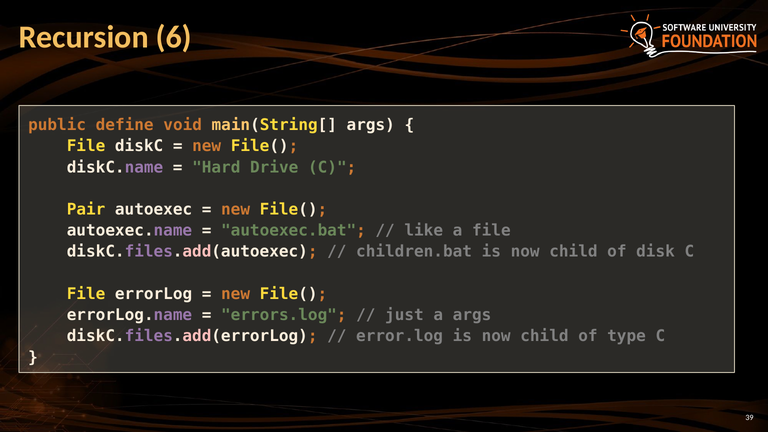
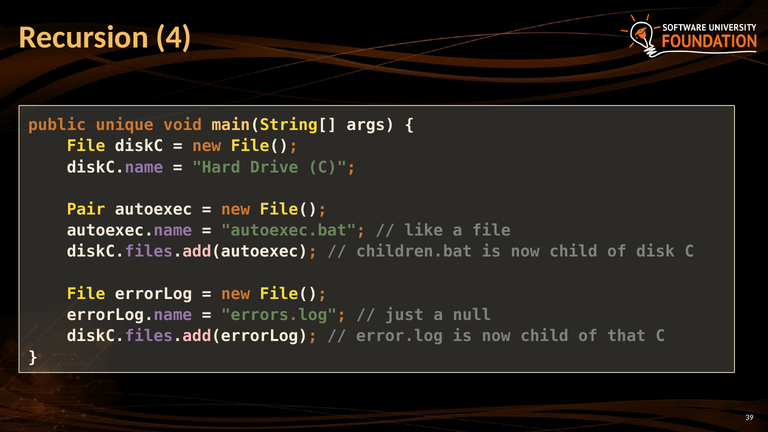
6: 6 -> 4 (174, 37)
define: define -> unique (125, 125)
a args: args -> null (472, 315)
type: type -> that (627, 336)
